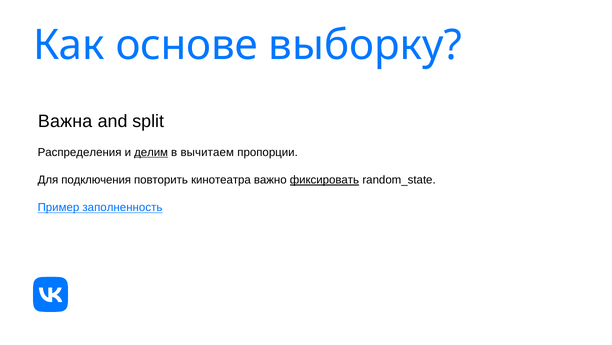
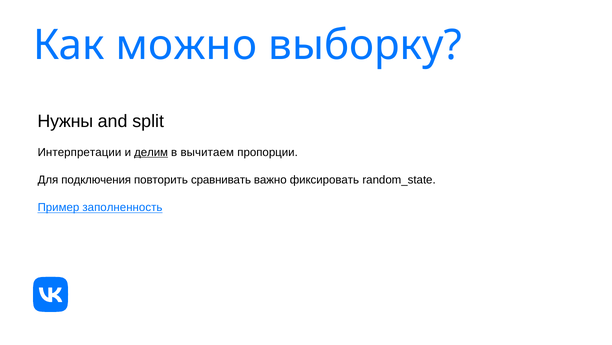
основе: основе -> можно (186, 45)
Важна: Важна -> Нужны (65, 121)
Распределения: Распределения -> Интерпретации (80, 152)
кинотеатра: кинотеатра -> сравнивать (221, 180)
фиксировать underline: present -> none (324, 180)
